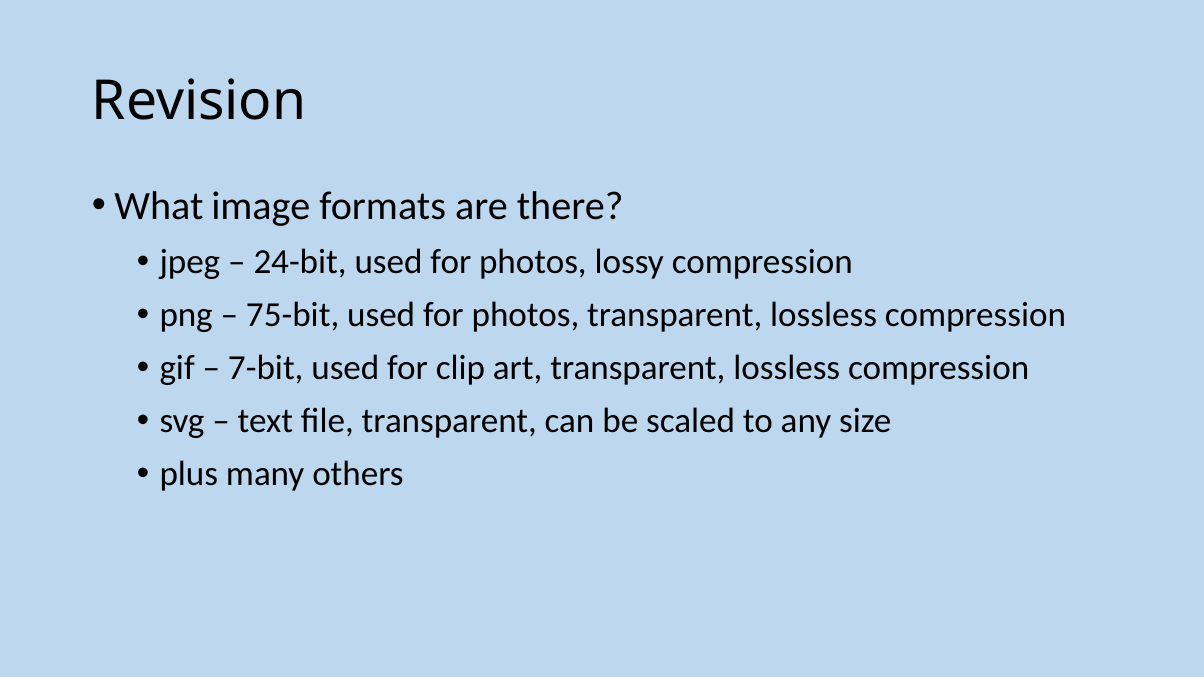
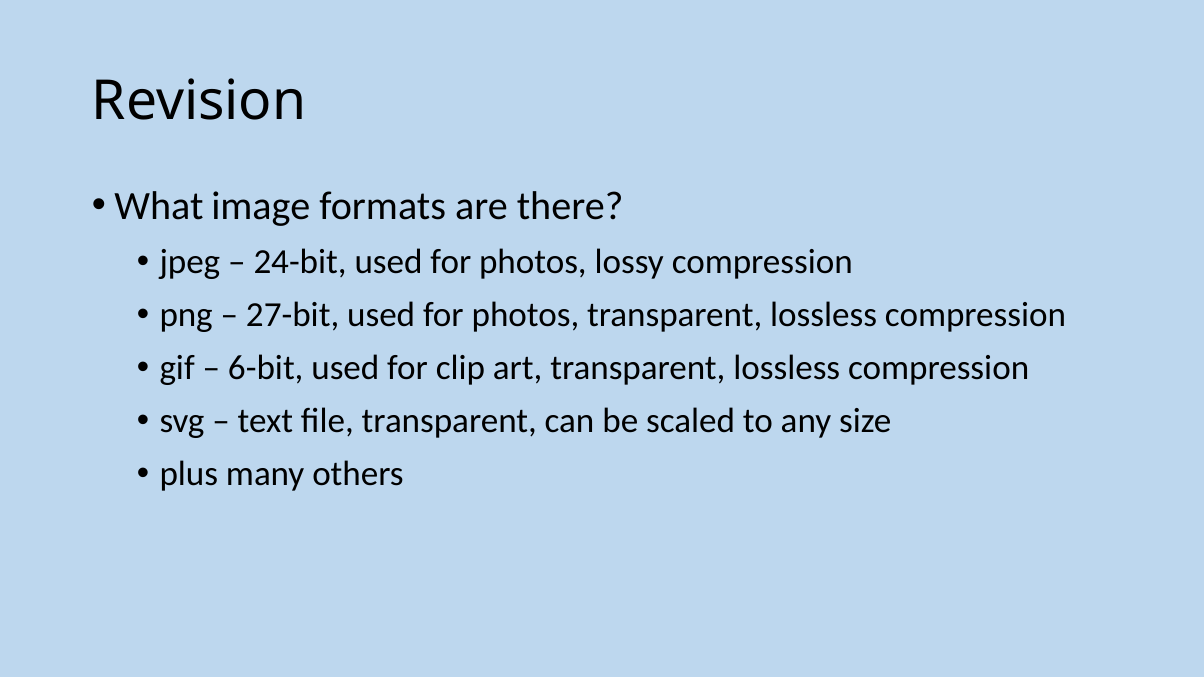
75-bit: 75-bit -> 27-bit (293, 315)
7-bit: 7-bit -> 6-bit (266, 368)
